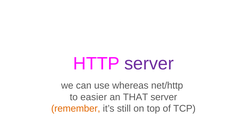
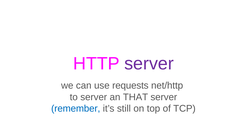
whereas: whereas -> requests (130, 85)
to easier: easier -> server (94, 97)
remember colour: orange -> blue (76, 109)
